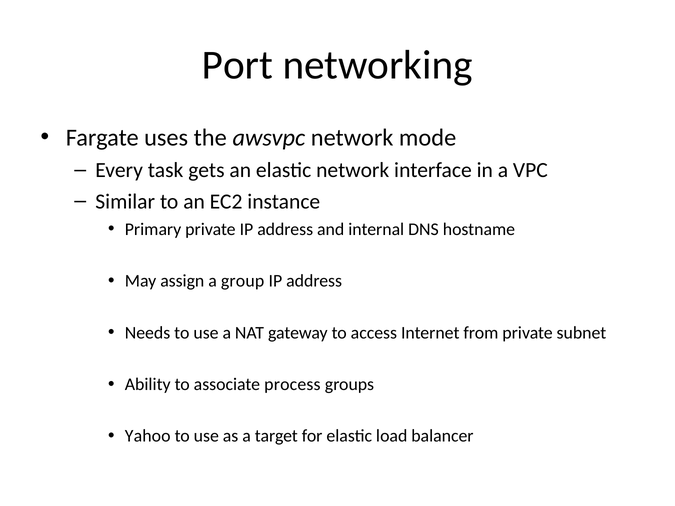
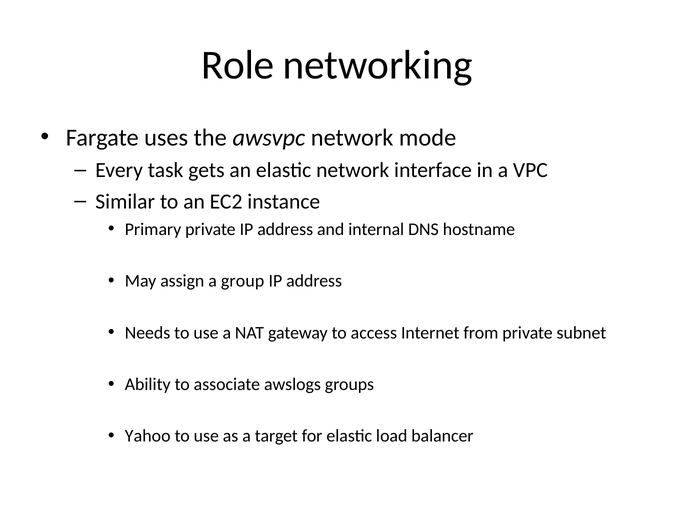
Port: Port -> Role (238, 65)
process: process -> awslogs (292, 385)
